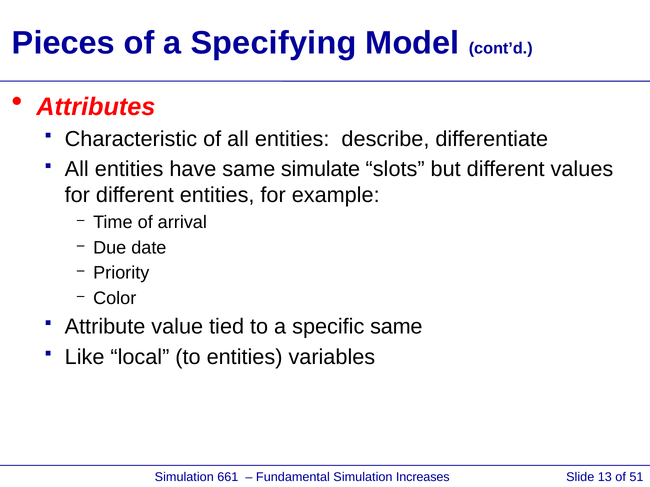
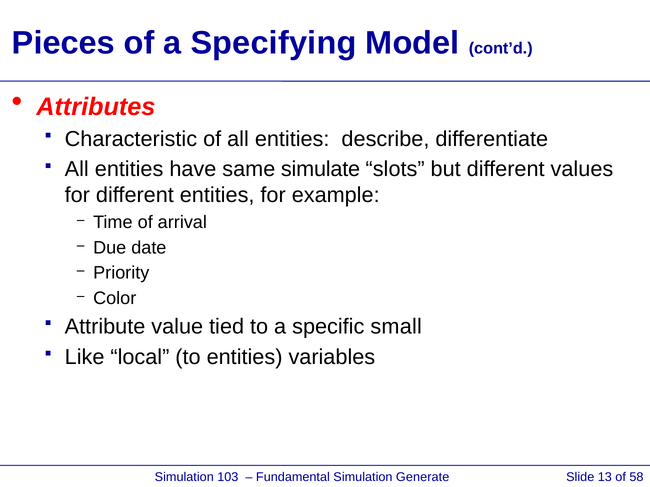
specific same: same -> small (396, 327)
661: 661 -> 103 (228, 478)
Increases: Increases -> Generate (423, 478)
51: 51 -> 58 (636, 478)
